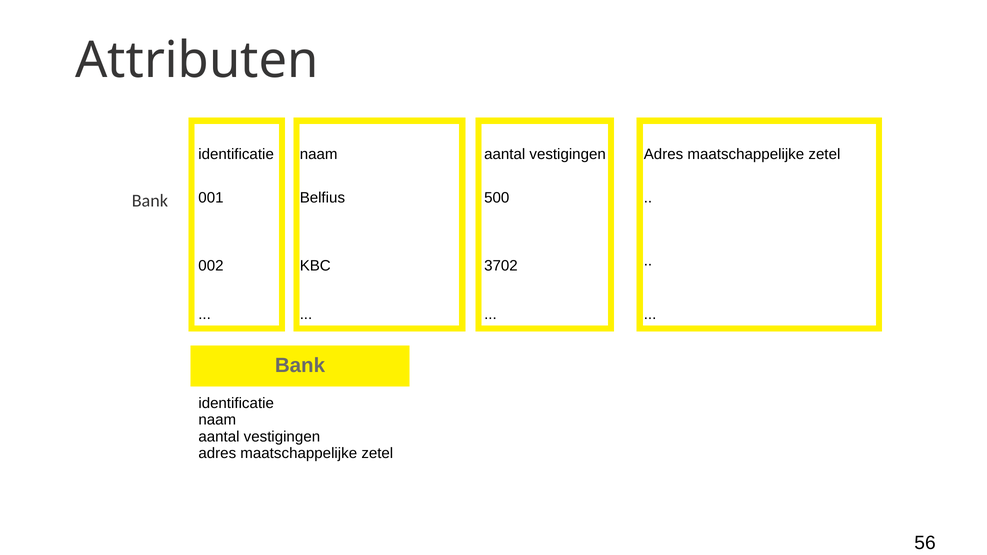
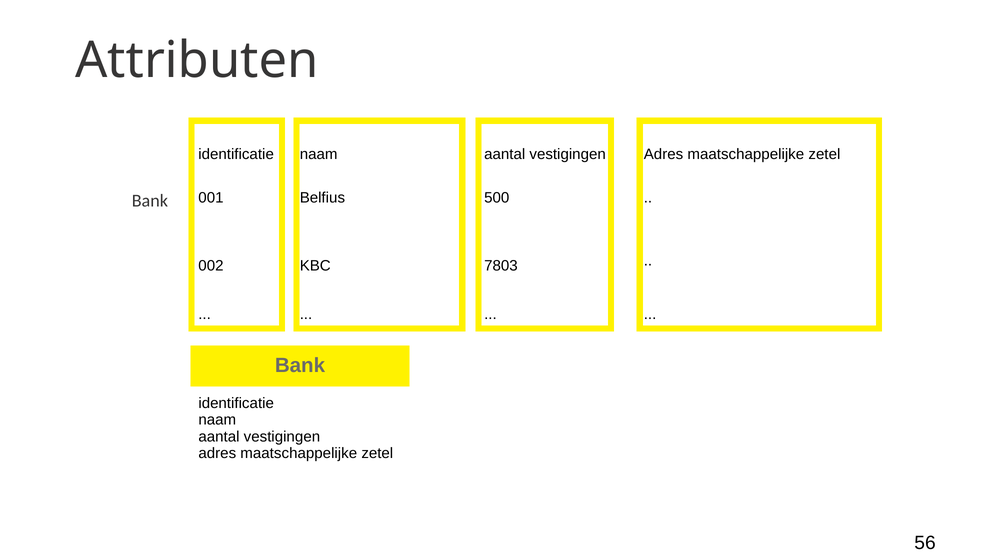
3702: 3702 -> 7803 (501, 266)
